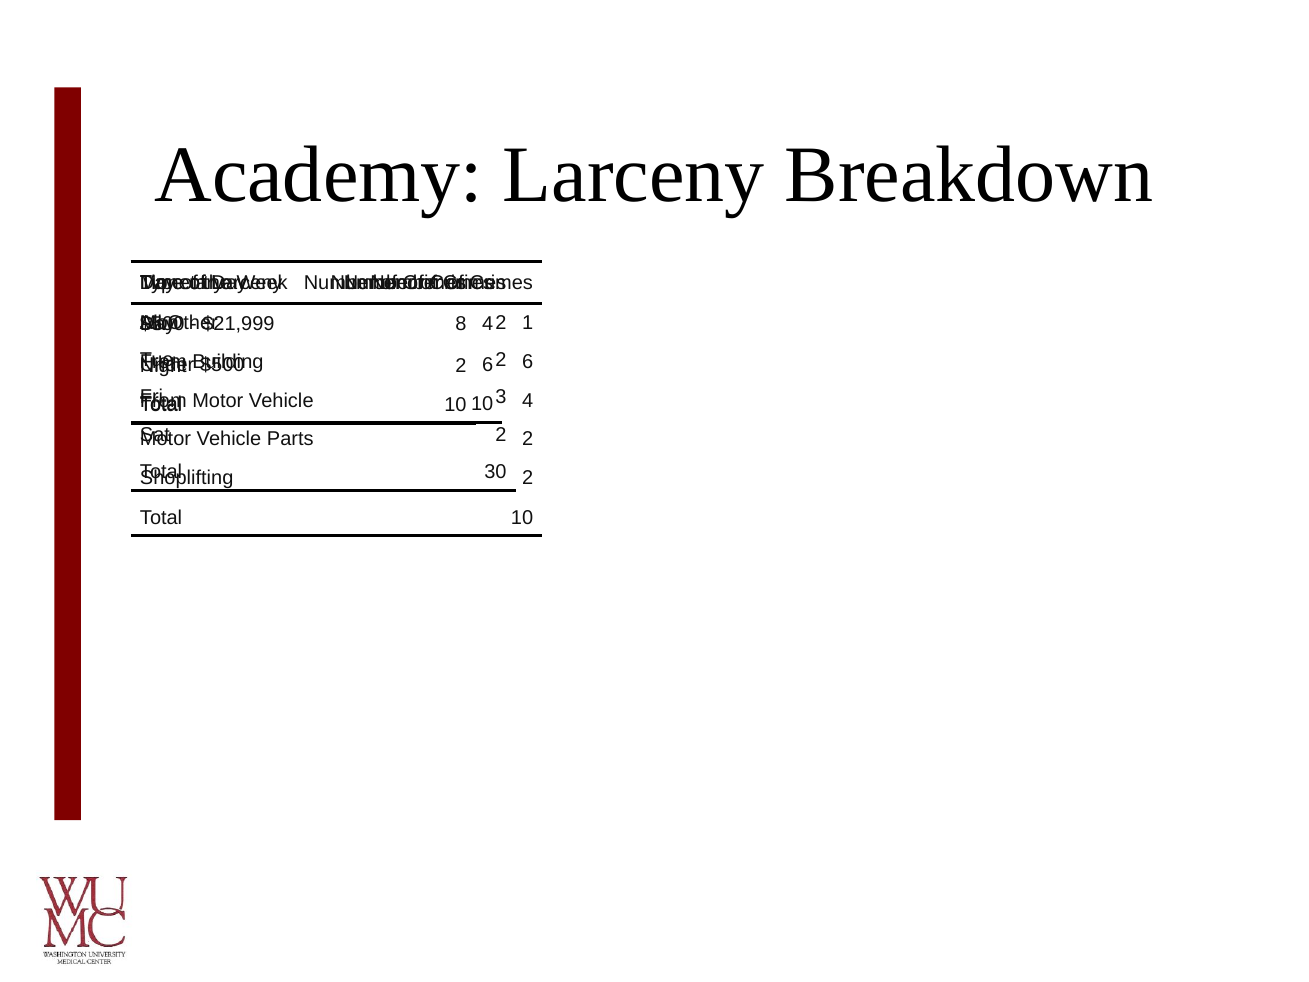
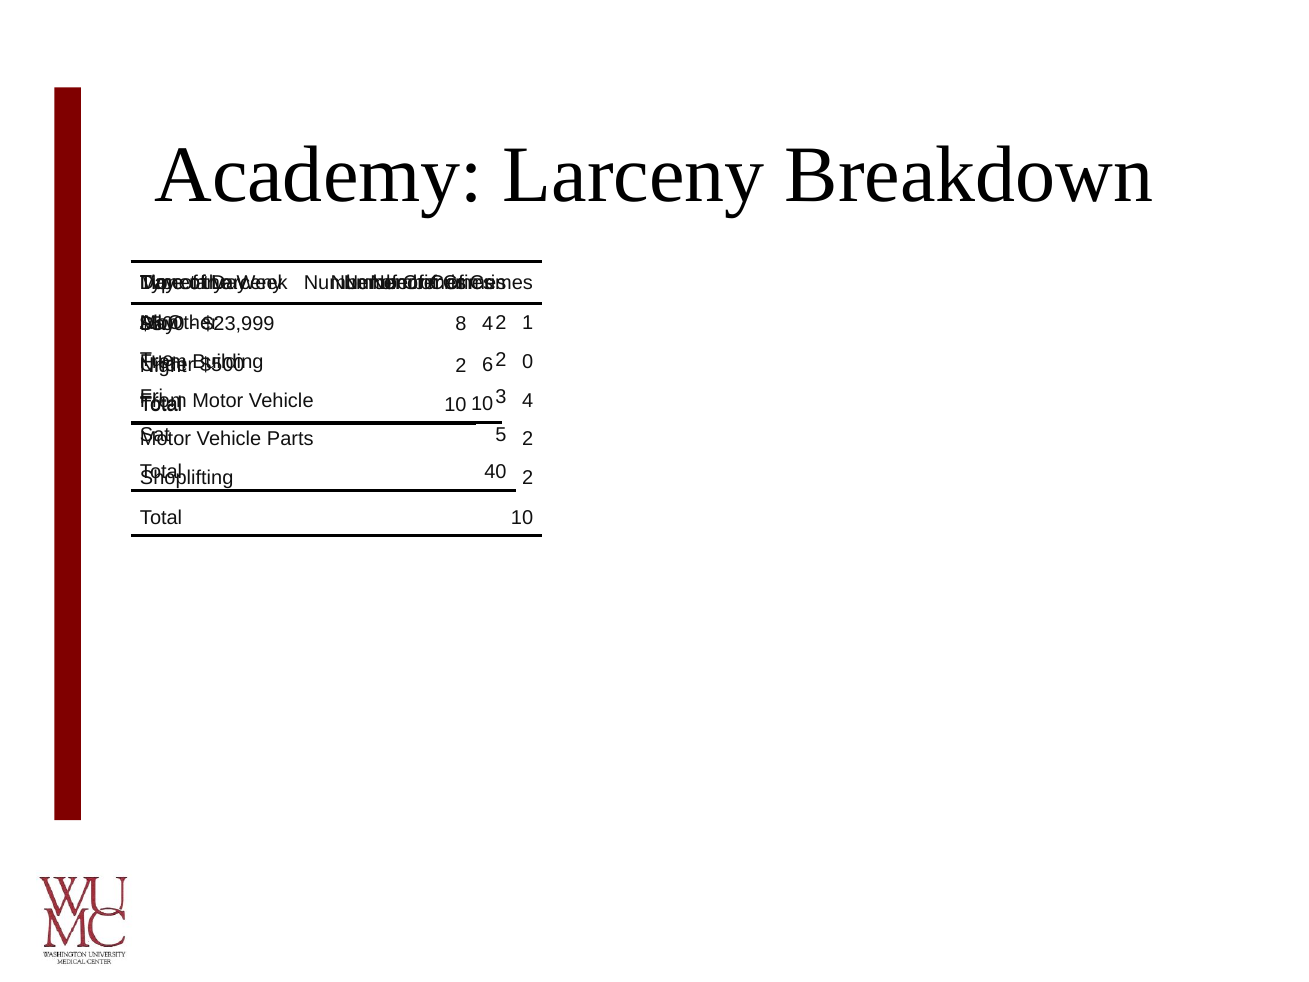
$21,999: $21,999 -> $23,999 (238, 324)
6: 6 -> 0 (528, 362)
2: 2 -> 5 (501, 434)
30: 30 -> 40 (495, 472)
